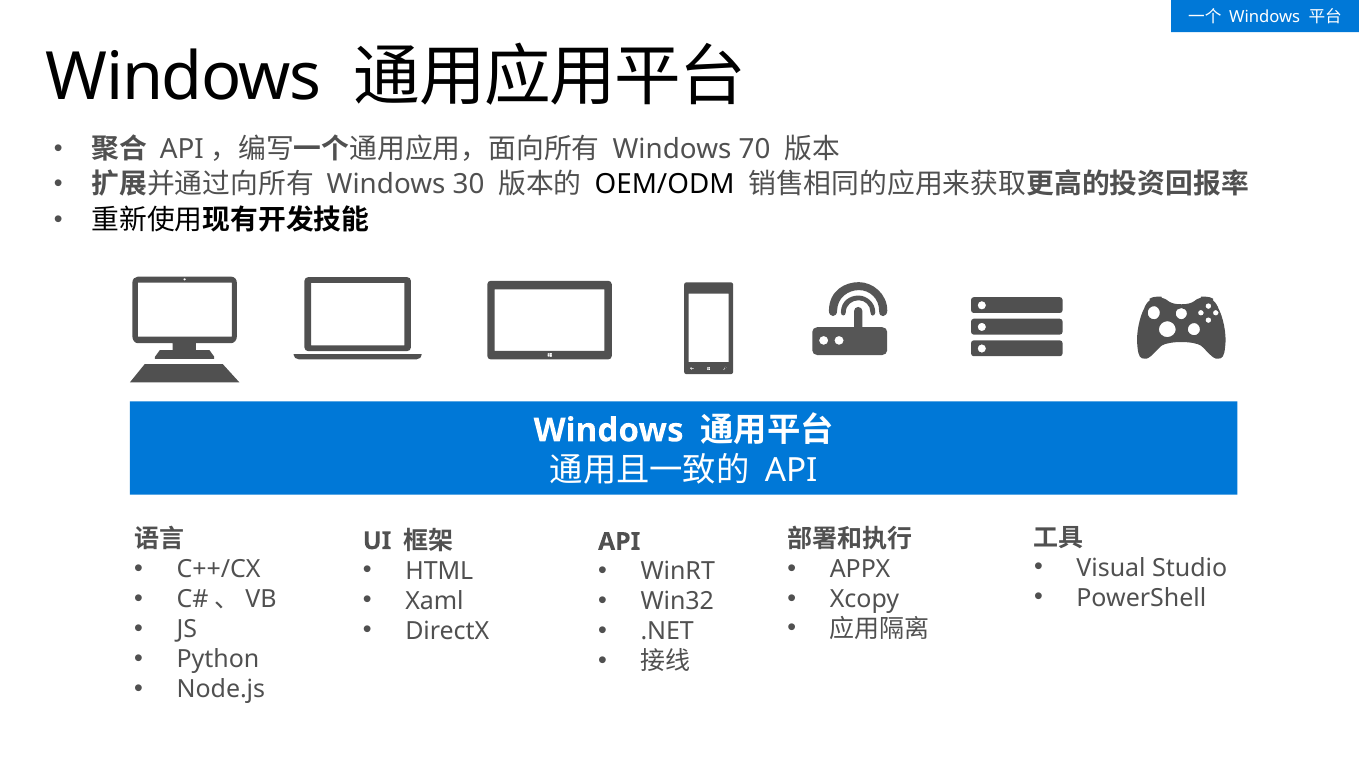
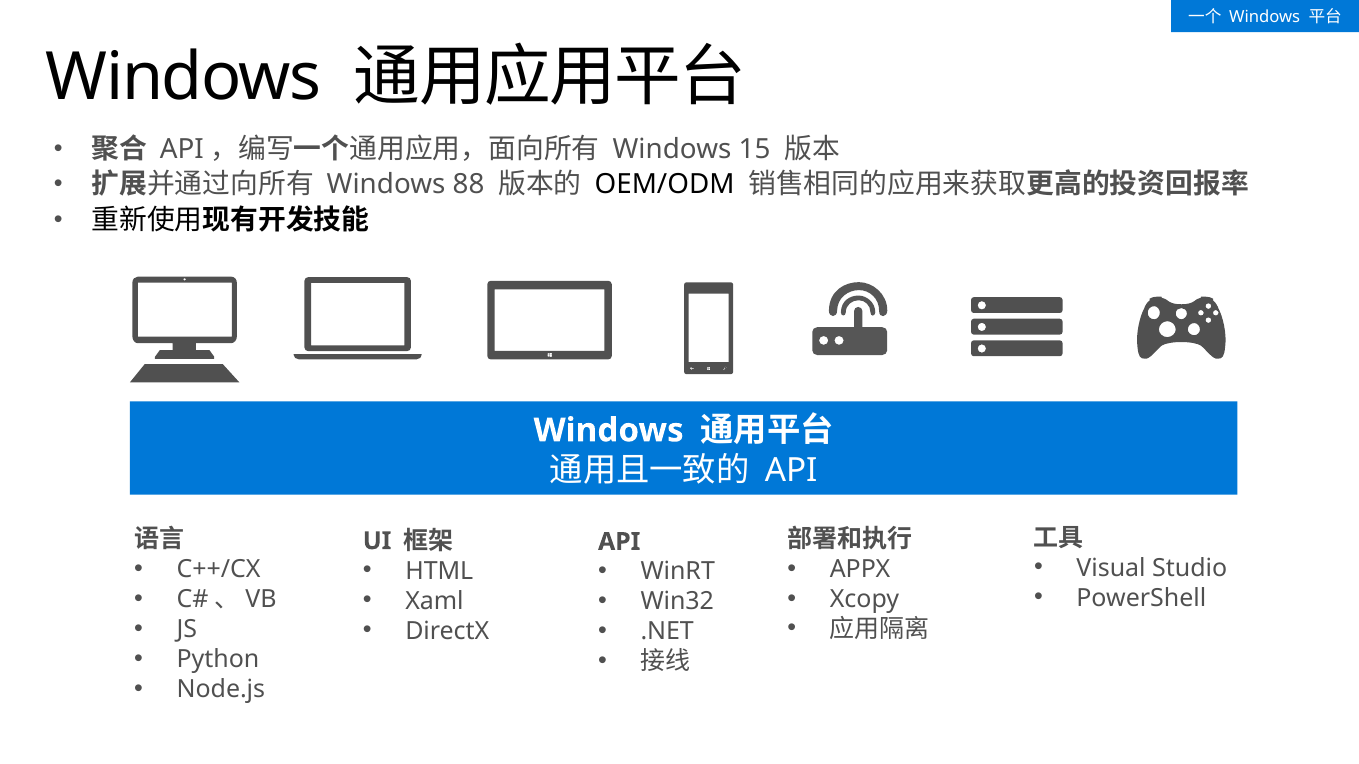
70: 70 -> 15 (755, 149)
30: 30 -> 88 (469, 185)
